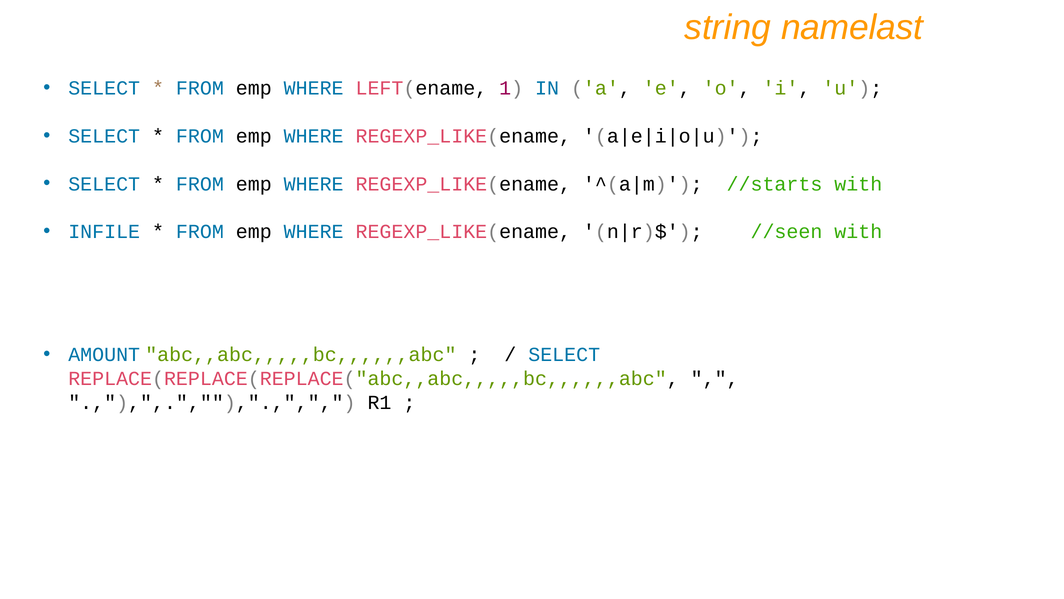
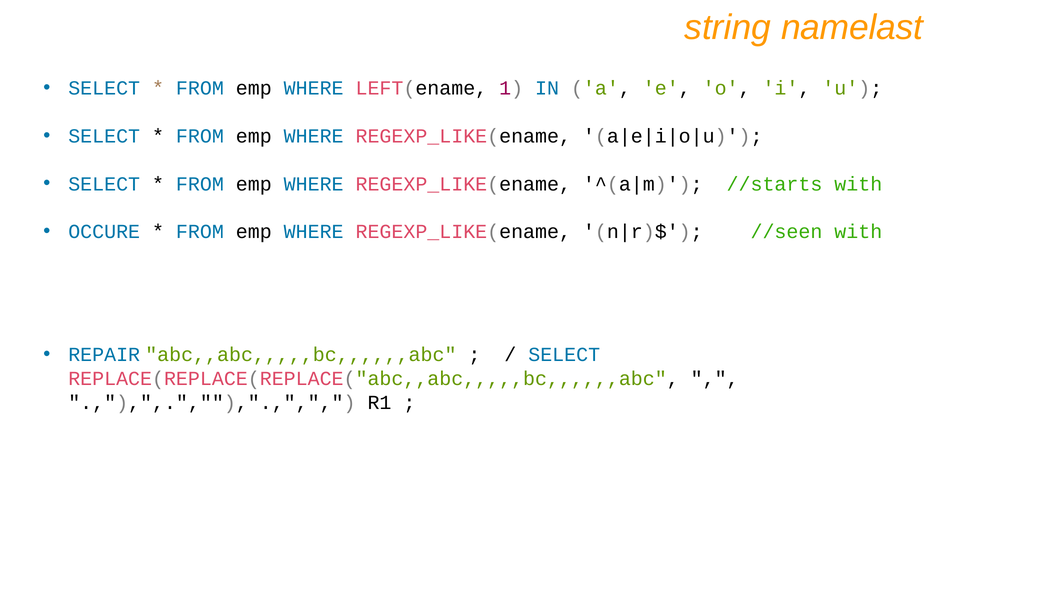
INFILE: INFILE -> OCCURE (104, 232)
AMOUNT: AMOUNT -> REPAIR (104, 354)
